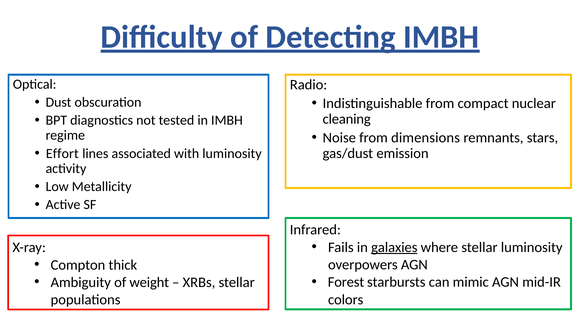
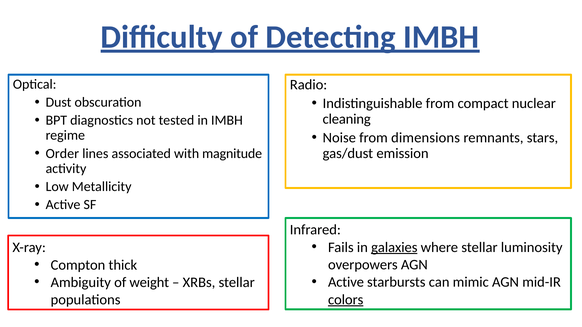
Effort: Effort -> Order (62, 154)
with luminosity: luminosity -> magnitude (232, 154)
Forest: Forest -> Active (346, 282)
colors underline: none -> present (346, 300)
